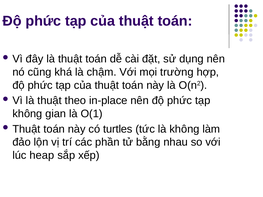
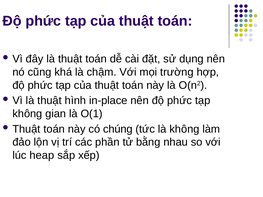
theo: theo -> hình (75, 101)
turtles: turtles -> chúng (118, 129)
